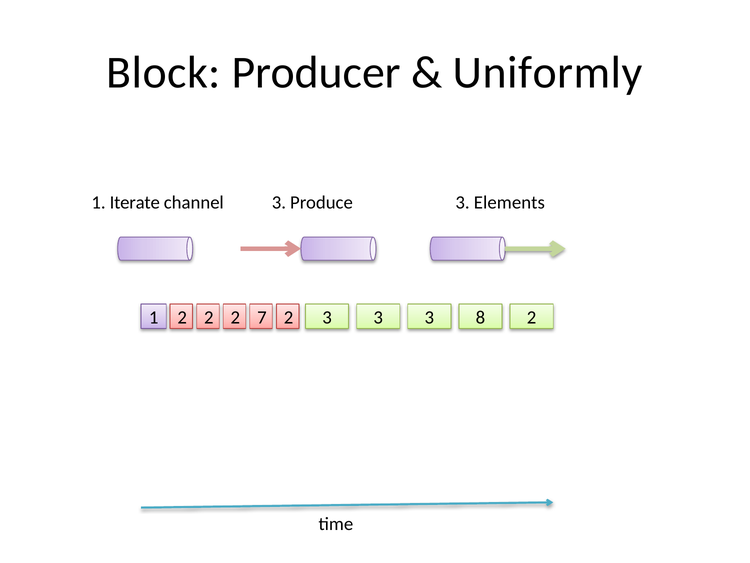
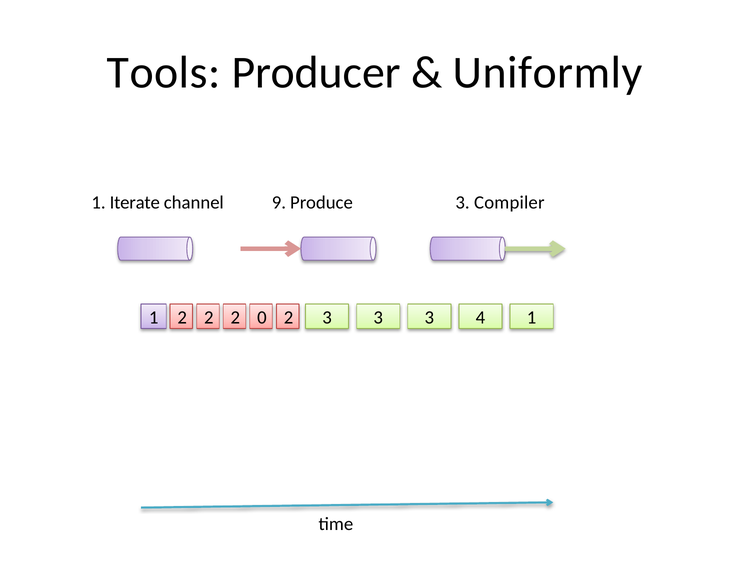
Block: Block -> Tools (164, 73)
channel 3: 3 -> 9 (279, 202)
Elements: Elements -> Compiler (509, 202)
7: 7 -> 0 (262, 317)
8: 8 -> 4 (480, 317)
1 2 2: 2 -> 1 (532, 317)
